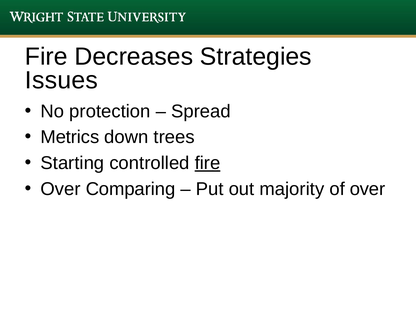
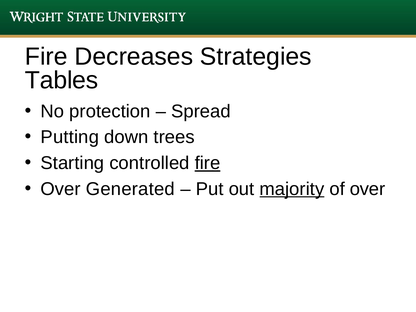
Issues: Issues -> Tables (62, 80)
Metrics: Metrics -> Putting (70, 137)
Comparing: Comparing -> Generated (130, 189)
majority underline: none -> present (292, 189)
